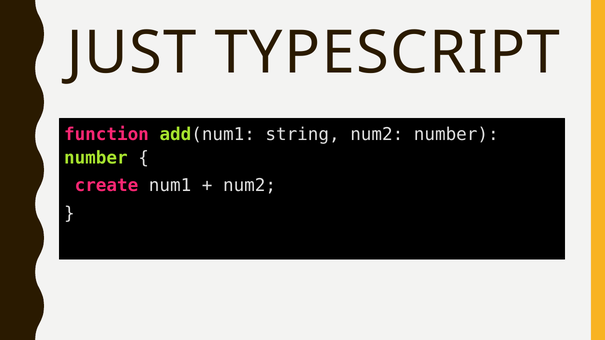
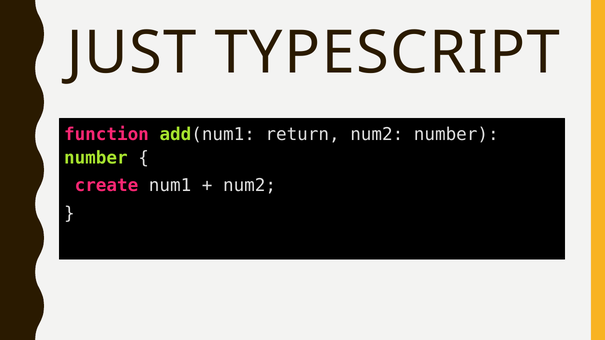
string: string -> return (303, 135)
